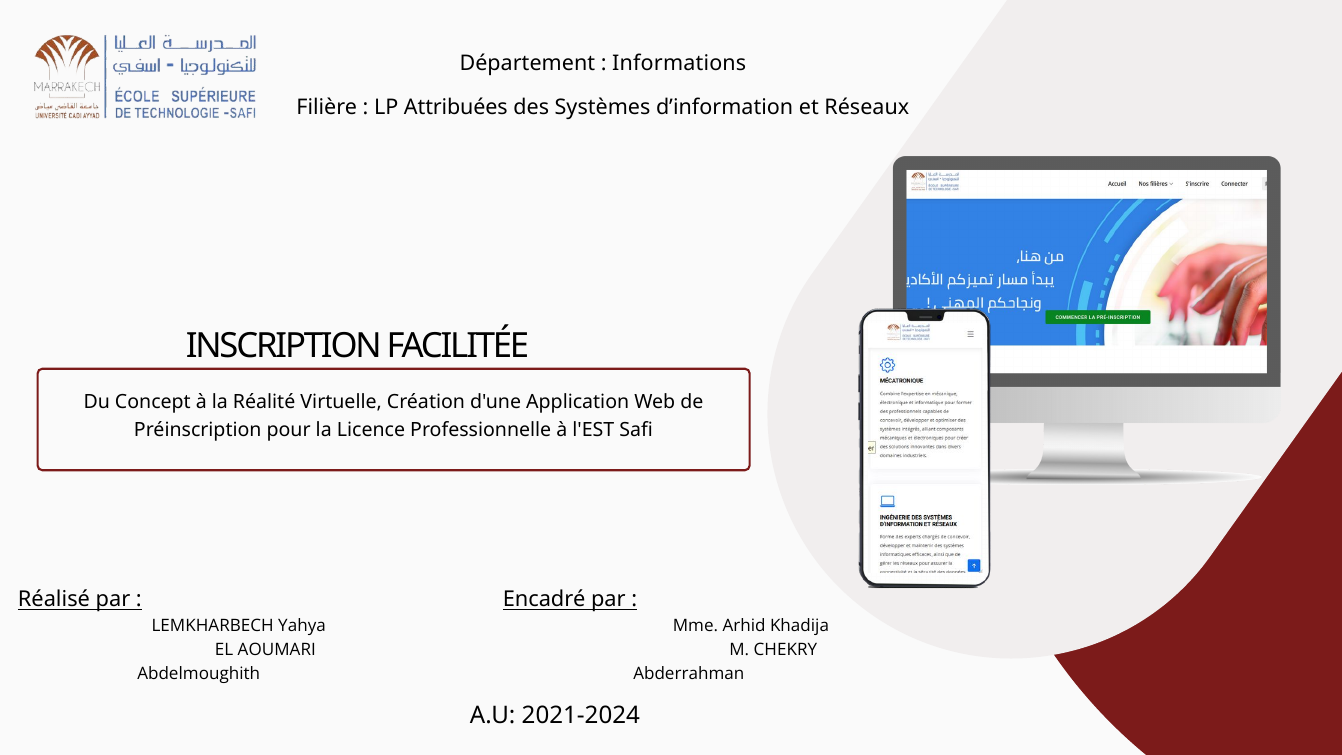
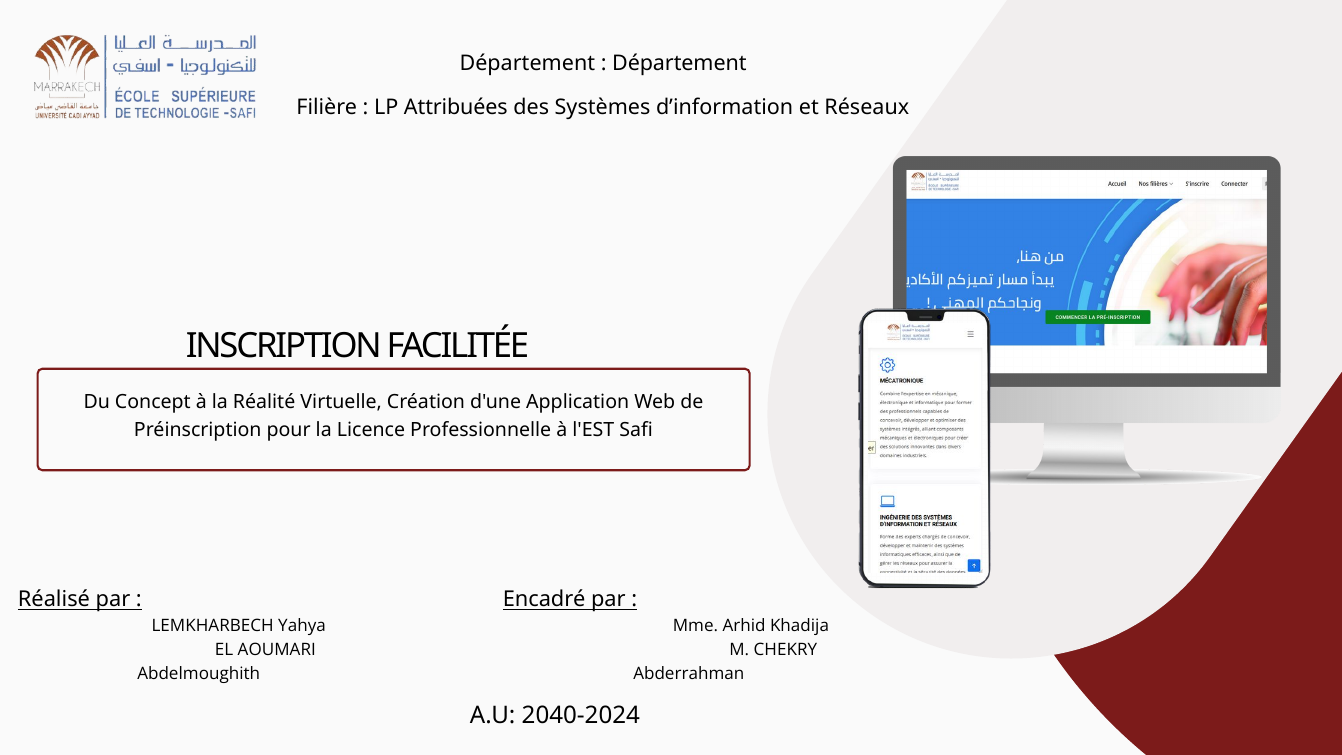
Informations: Informations -> Département (679, 64)
2021-2024: 2021-2024 -> 2040-2024 (581, 715)
